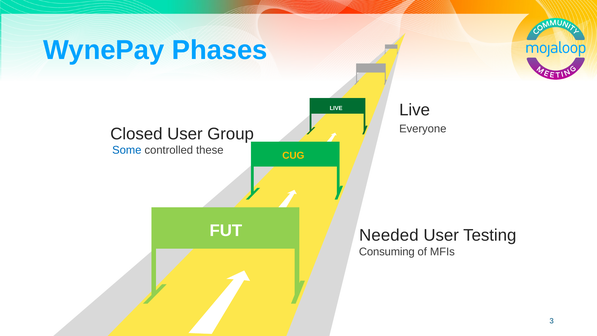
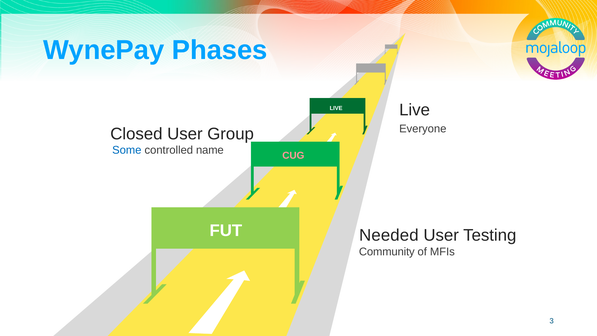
these: these -> name (210, 150)
CUG colour: yellow -> pink (293, 155)
Consuming: Consuming -> Community (387, 252)
